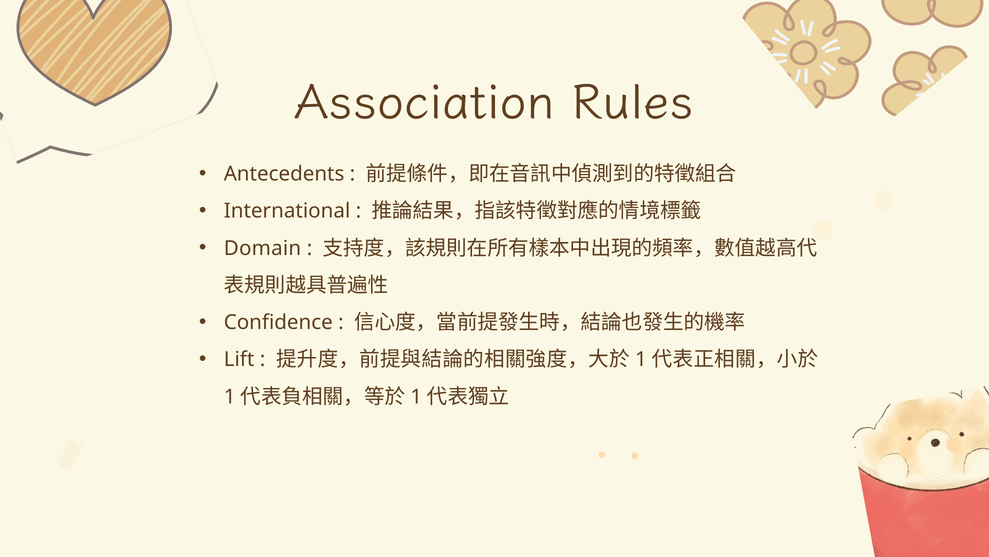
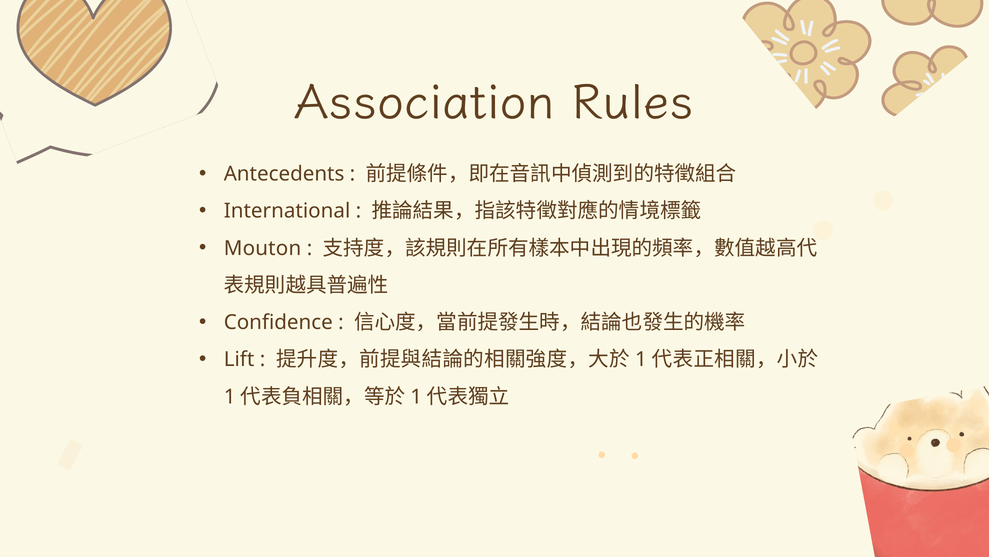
Domain: Domain -> Mouton (262, 248)
